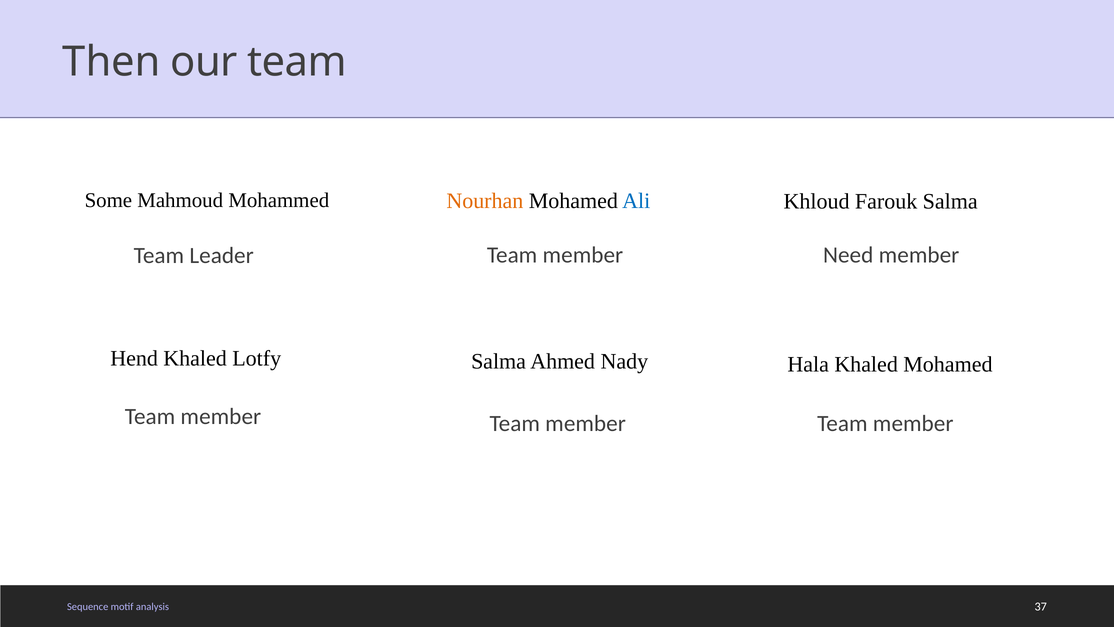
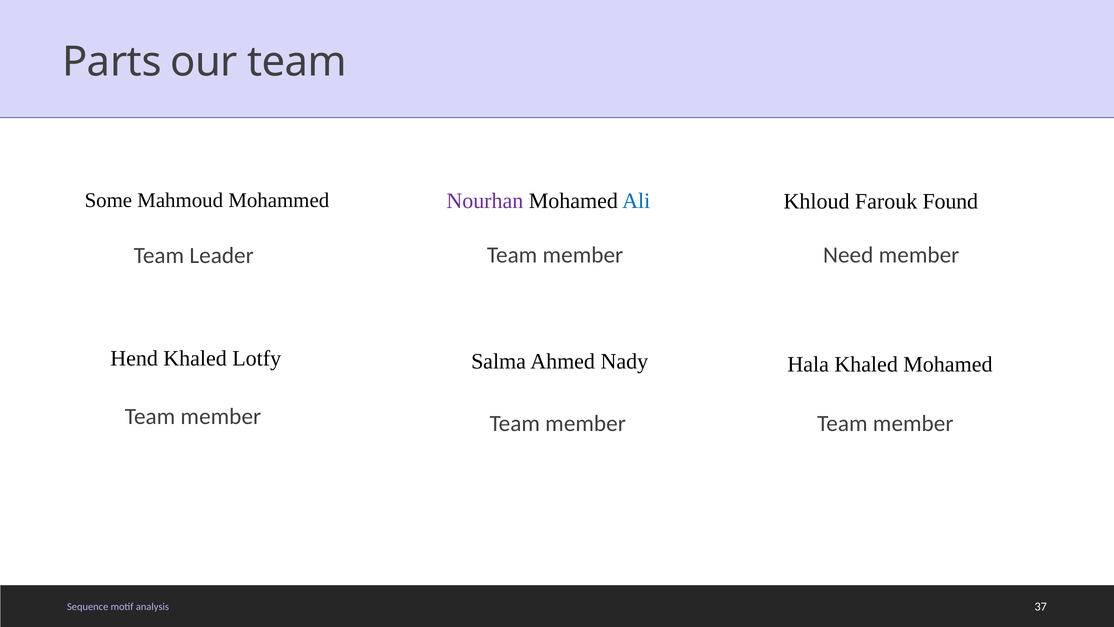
Then: Then -> Parts (112, 62)
Nourhan colour: orange -> purple (485, 201)
Farouk Salma: Salma -> Found (950, 202)
